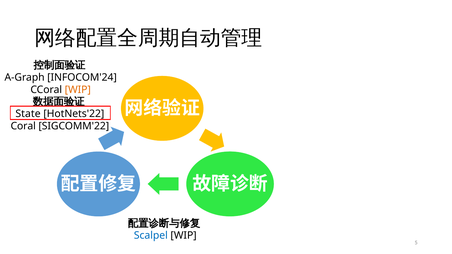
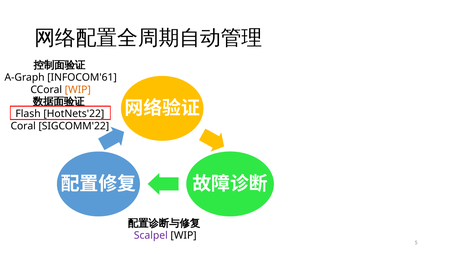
INFOCOM'24: INFOCOM'24 -> INFOCOM'61 (82, 77)
State: State -> Flash (28, 114)
Scalpel colour: blue -> purple (151, 236)
